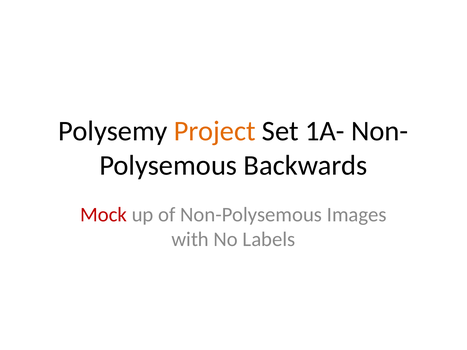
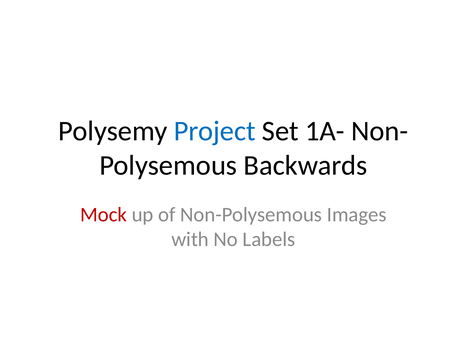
Project colour: orange -> blue (215, 131)
